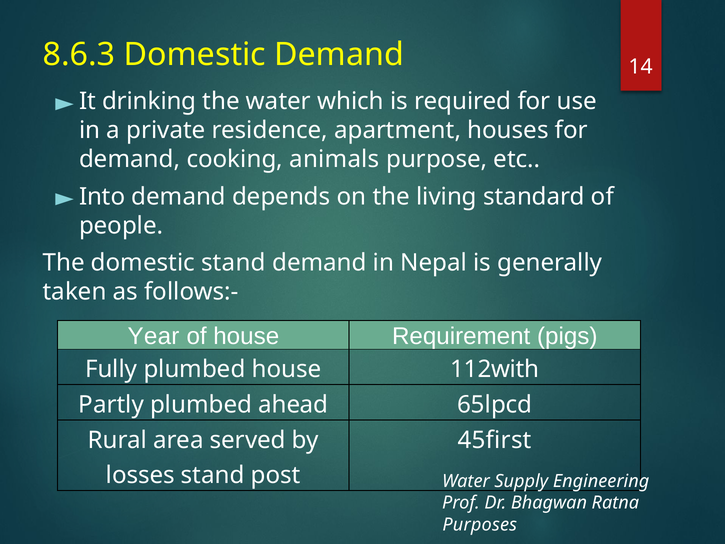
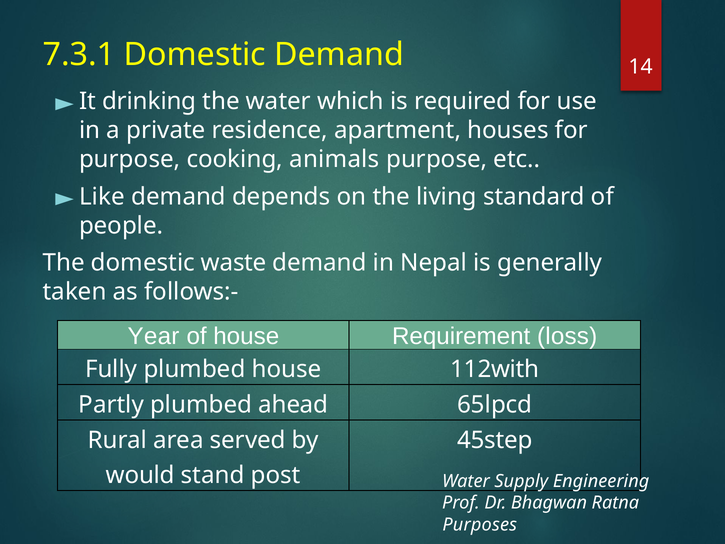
8.6.3: 8.6.3 -> 7.3.1 (79, 55)
demand: demand -> purpose (130, 159)
Into: Into -> Like (102, 196)
domestic stand: stand -> waste (234, 262)
pigs: pigs -> loss (567, 336)
45first: 45first -> 45step (495, 440)
losses: losses -> would (140, 475)
